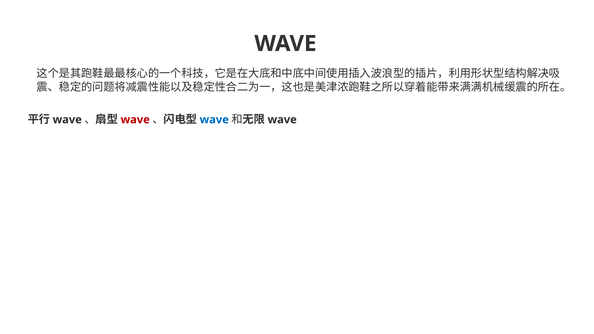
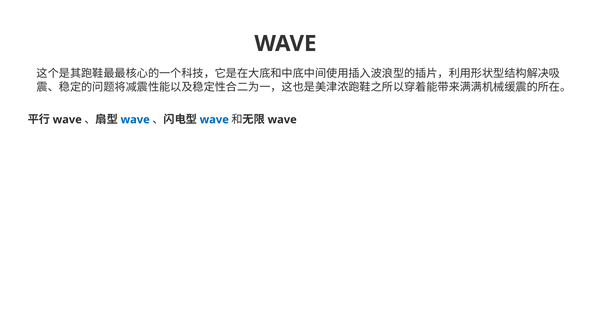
wave colour: red -> blue (135, 120)
